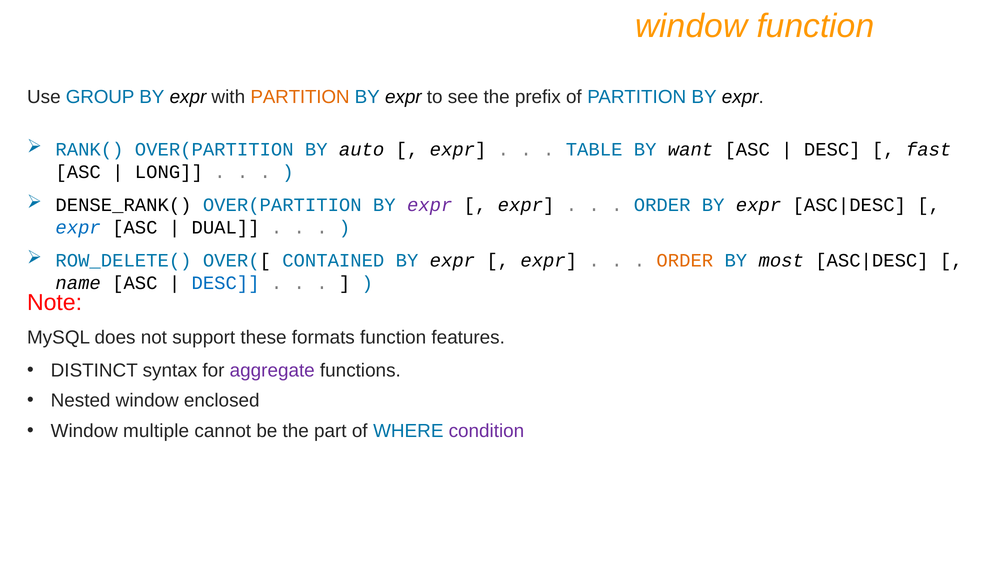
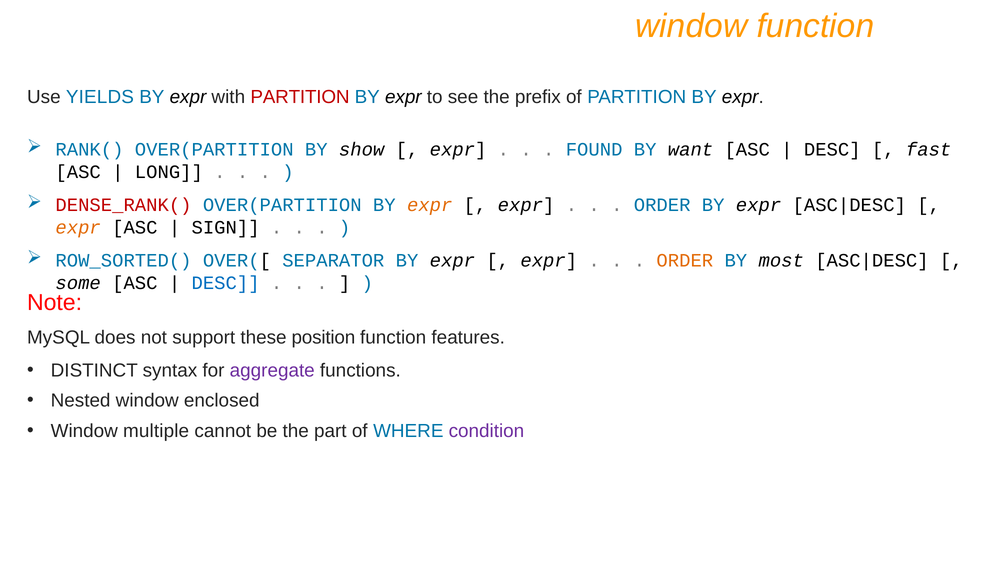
GROUP: GROUP -> YIELDS (100, 97)
PARTITION colour: orange -> red (300, 97)
auto: auto -> show (362, 150)
TABLE: TABLE -> FOUND (594, 150)
DENSE_RANK( colour: black -> red (124, 205)
expr colour: purple -> orange (430, 205)
expr colour: blue -> orange (78, 228)
DUAL: DUAL -> SIGN (226, 228)
ROW_DELETE(: ROW_DELETE( -> ROW_SORTED( (124, 260)
CONTAINED: CONTAINED -> SEPARATOR (333, 260)
name: name -> some (78, 283)
formats: formats -> position (323, 338)
